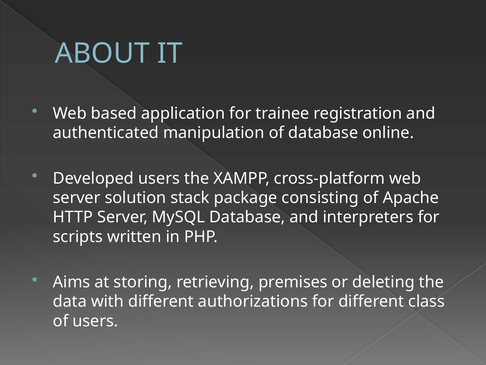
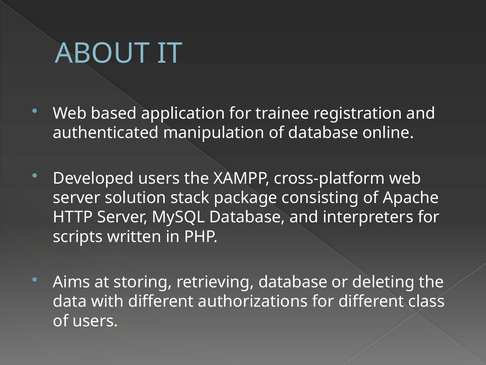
retrieving premises: premises -> database (293, 282)
